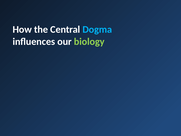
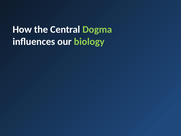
Dogma colour: light blue -> light green (97, 29)
